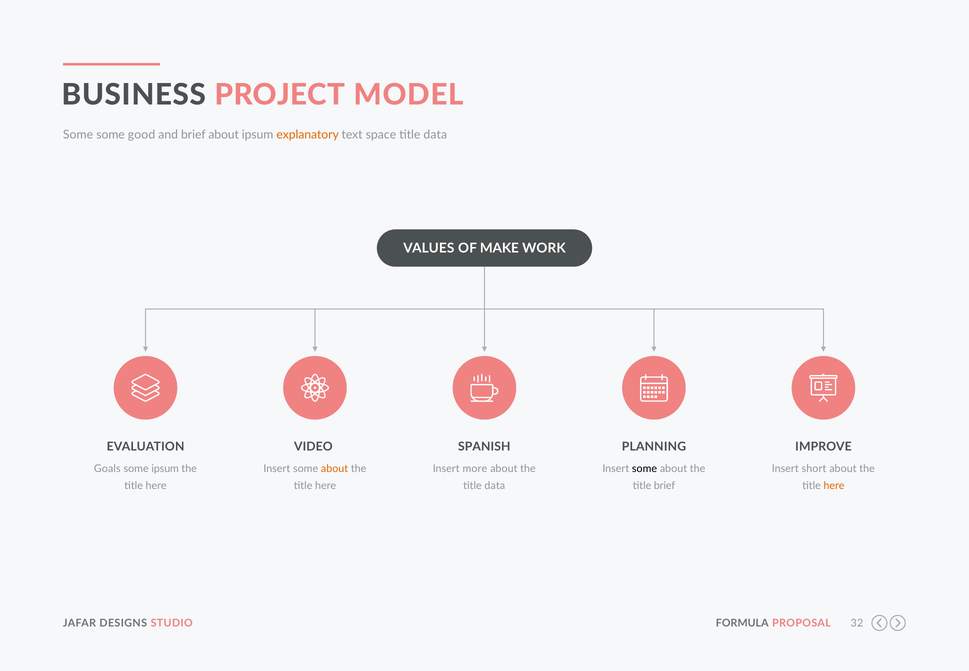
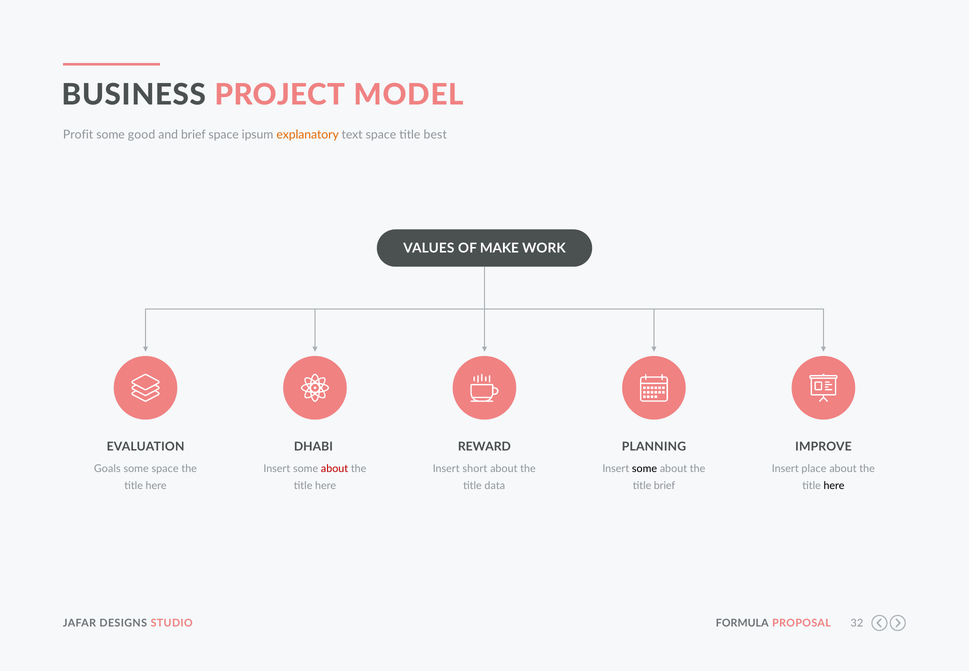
Some: Some -> Profit (78, 135)
brief about: about -> space (224, 135)
data: data -> best (435, 135)
VIDEO: VIDEO -> DHABI (313, 446)
SPANISH: SPANISH -> REWARD (484, 446)
some ipsum: ipsum -> space (165, 469)
about colour: orange -> red (335, 469)
more: more -> short (475, 469)
short: short -> place (814, 469)
here colour: orange -> black (834, 485)
